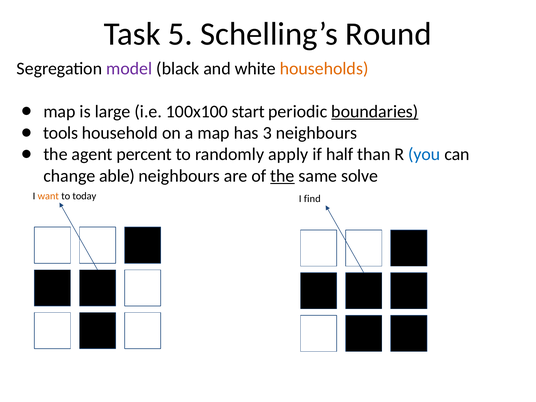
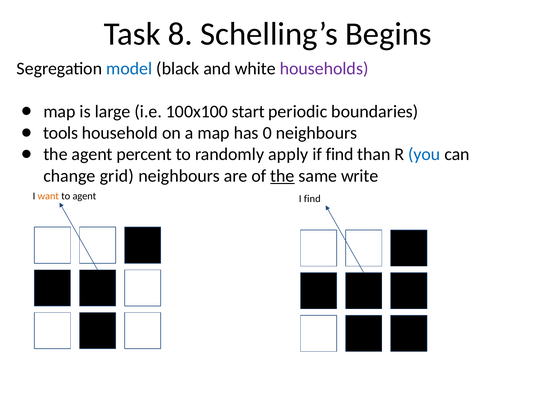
5: 5 -> 8 (180, 34)
Round: Round -> Begins (389, 34)
model colour: purple -> blue (129, 69)
households colour: orange -> purple (324, 69)
boundaries underline: present -> none (375, 111)
3: 3 -> 0 (267, 133)
if half: half -> find (340, 154)
able: able -> grid (117, 176)
solve: solve -> write (360, 176)
to today: today -> agent (84, 196)
